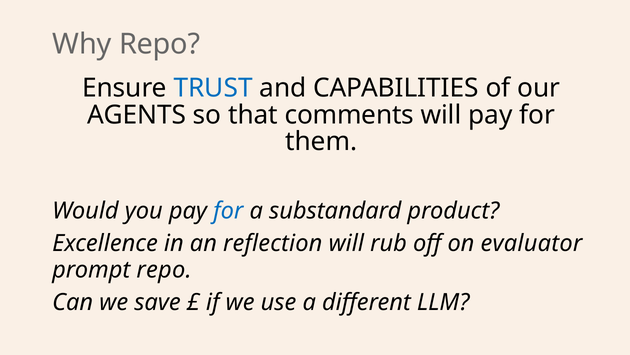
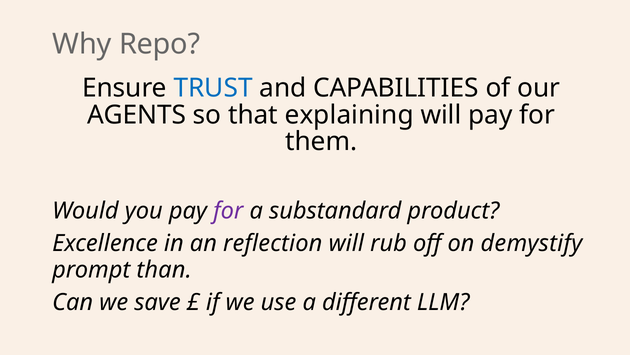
comments: comments -> explaining (349, 115)
for colour: blue -> purple (228, 211)
evaluator: evaluator -> demystify (531, 243)
prompt repo: repo -> than (164, 270)
